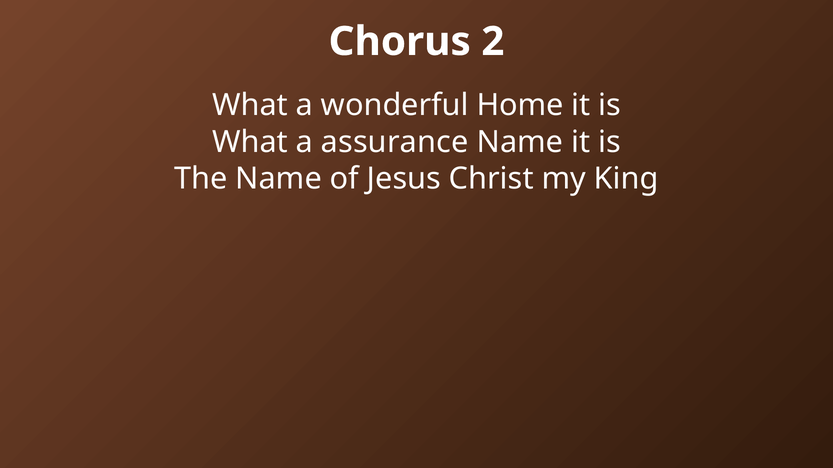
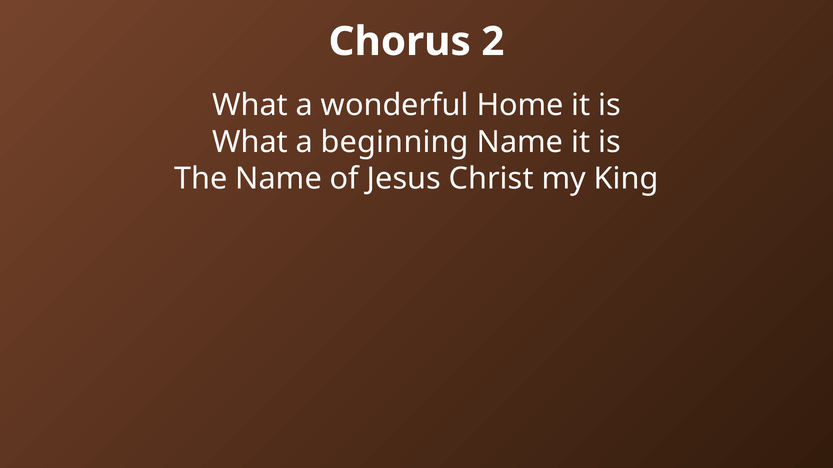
assurance: assurance -> beginning (395, 142)
